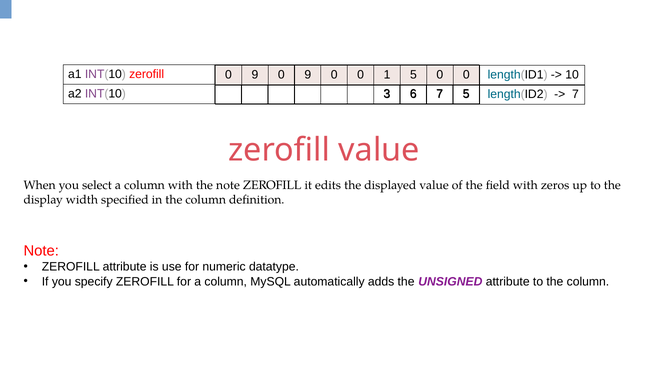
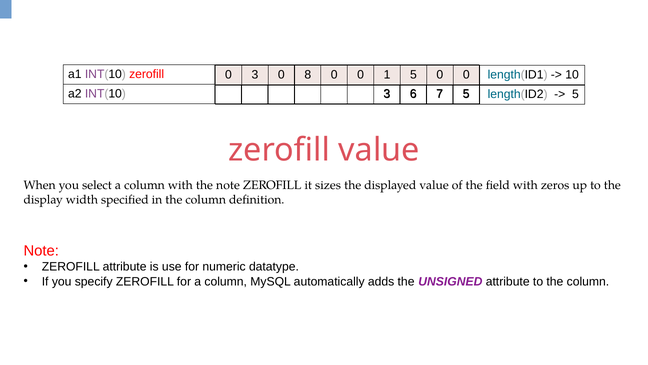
9: 9 -> 3 (255, 75)
9: 9 -> 8 (308, 75)
7: 7 -> 5 (575, 94)
edits: edits -> sizes (328, 185)
